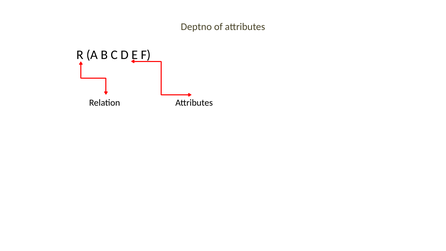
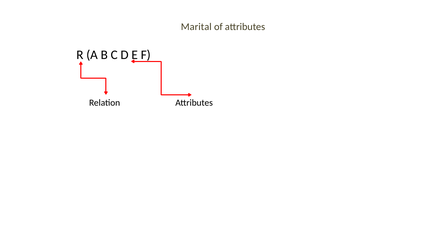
Deptno: Deptno -> Marital (196, 27)
